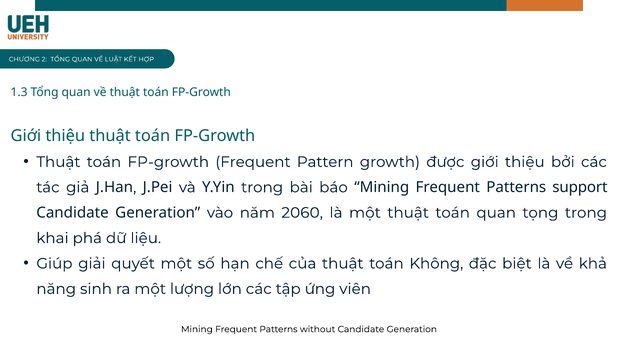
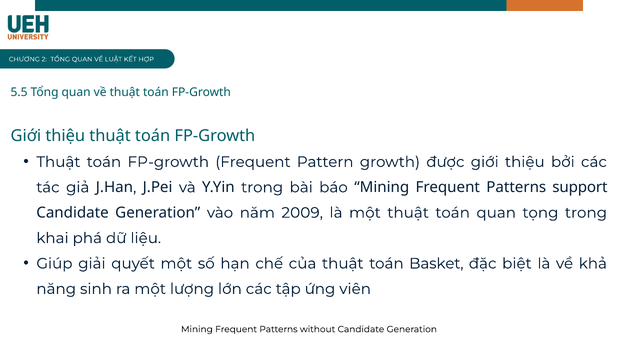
1.3: 1.3 -> 5.5 (19, 92)
2060: 2060 -> 2009 (302, 213)
Không: Không -> Basket (436, 264)
